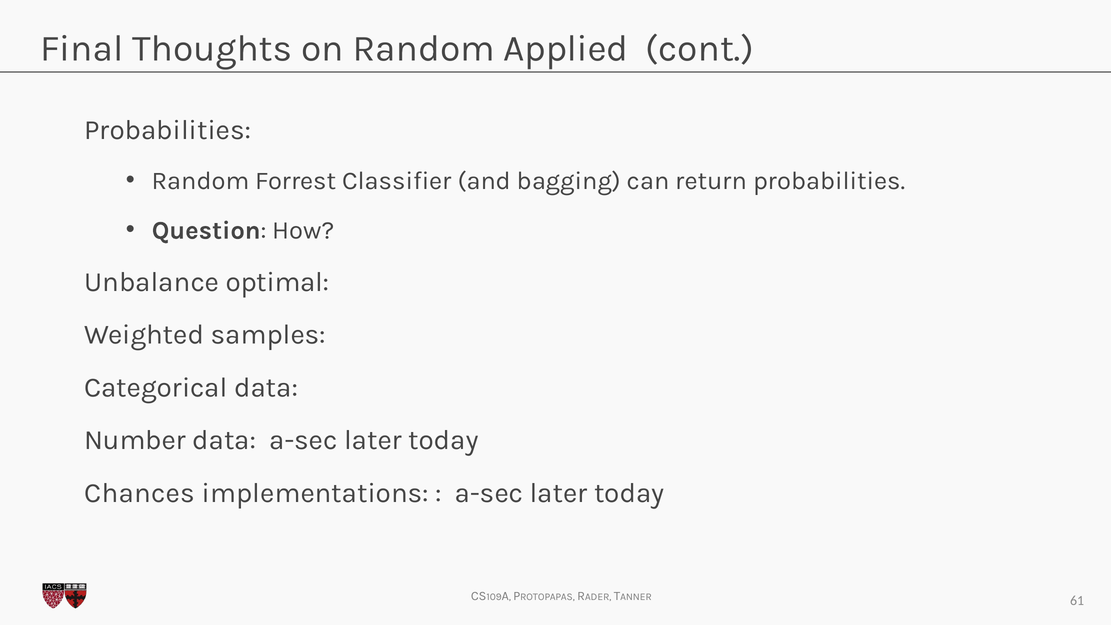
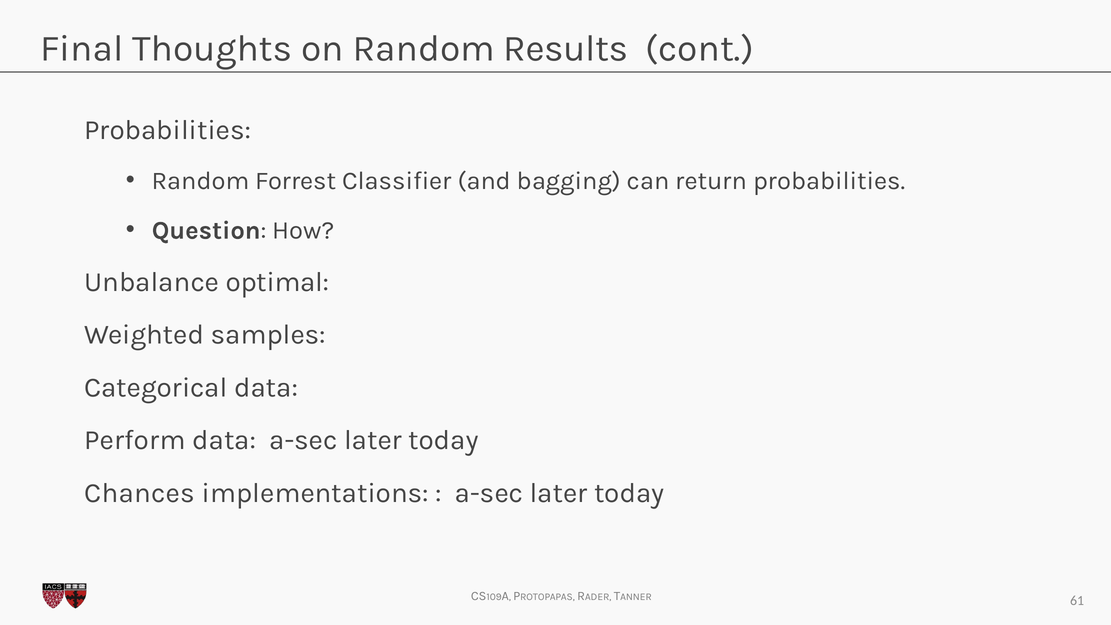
Applied: Applied -> Results (566, 49)
Number: Number -> Perform (135, 440)
